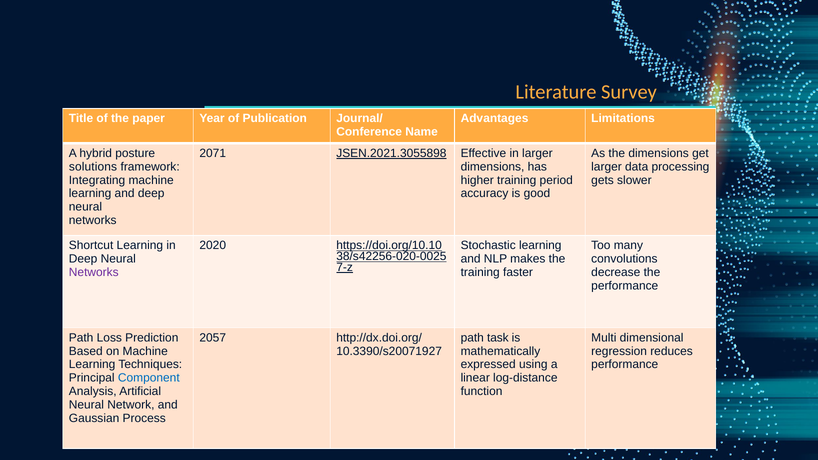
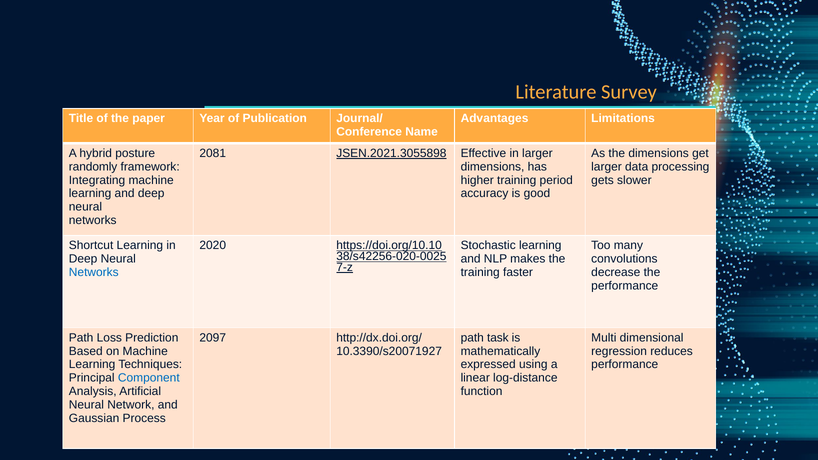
2071: 2071 -> 2081 (213, 153)
solutions: solutions -> randomly (93, 167)
Networks colour: purple -> blue (94, 272)
2057: 2057 -> 2097 (213, 338)
